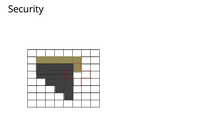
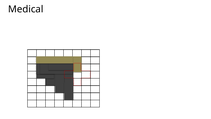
Security: Security -> Medical (26, 9)
